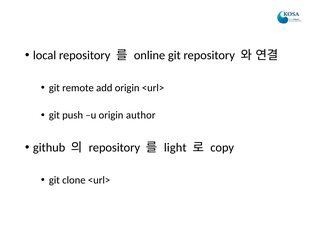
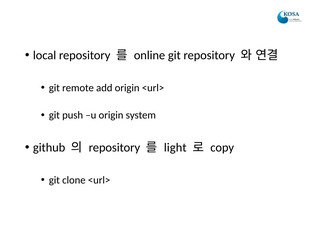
author: author -> system (141, 115)
